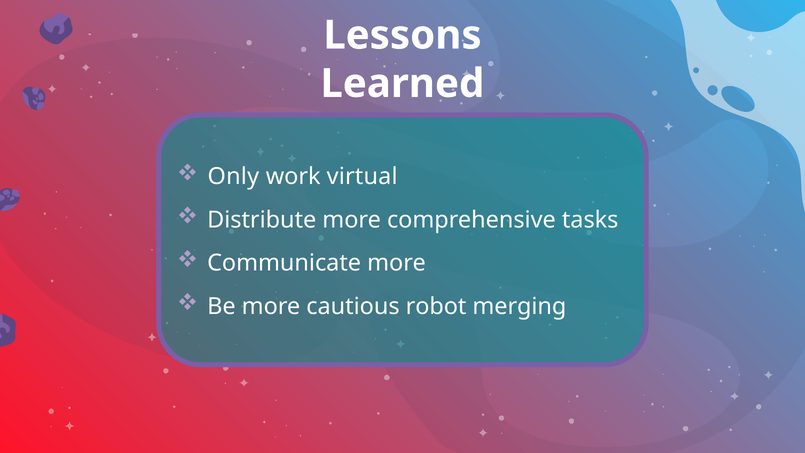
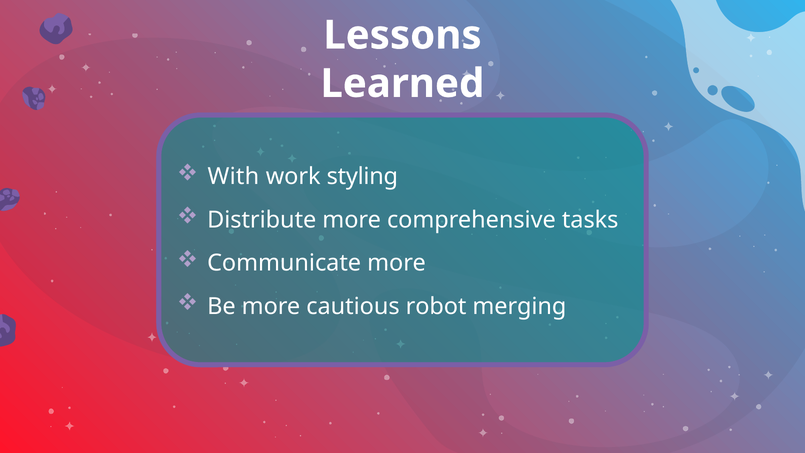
Only: Only -> With (233, 177)
virtual: virtual -> styling (362, 177)
